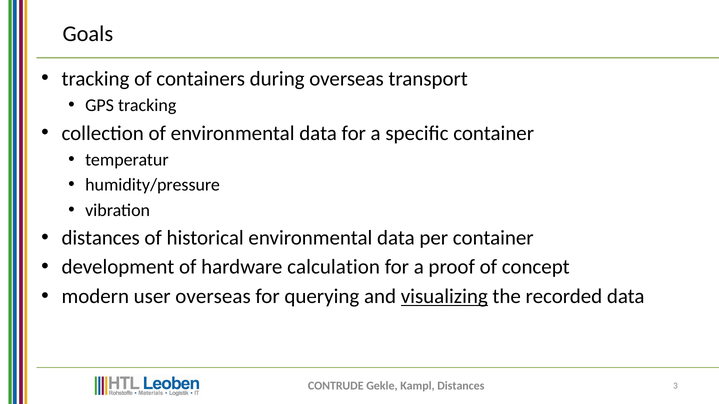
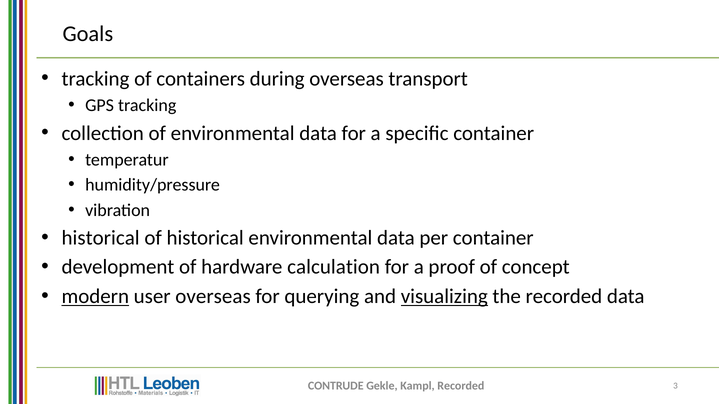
distances: distances -> historical (101, 238)
modern underline: none -> present (95, 297)
Kampl Distances: Distances -> Recorded (461, 386)
